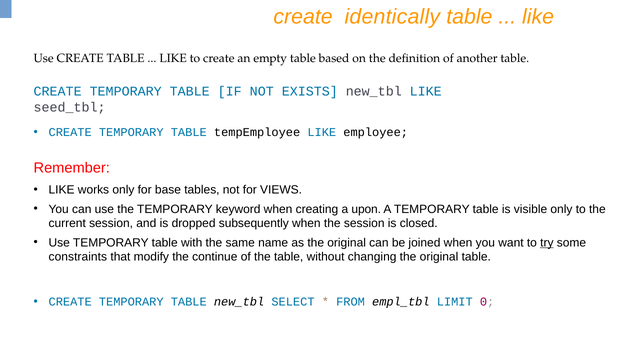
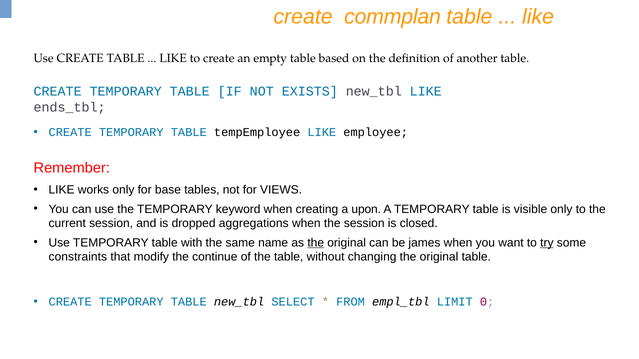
identically: identically -> commplan (393, 17)
seed_tbl: seed_tbl -> ends_tbl (70, 107)
subsequently: subsequently -> aggregations (254, 224)
the underline: none -> present (316, 243)
joined: joined -> james (424, 243)
